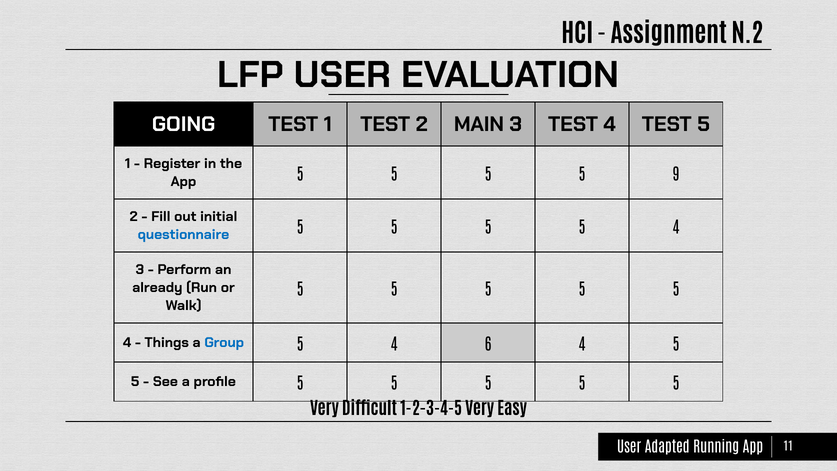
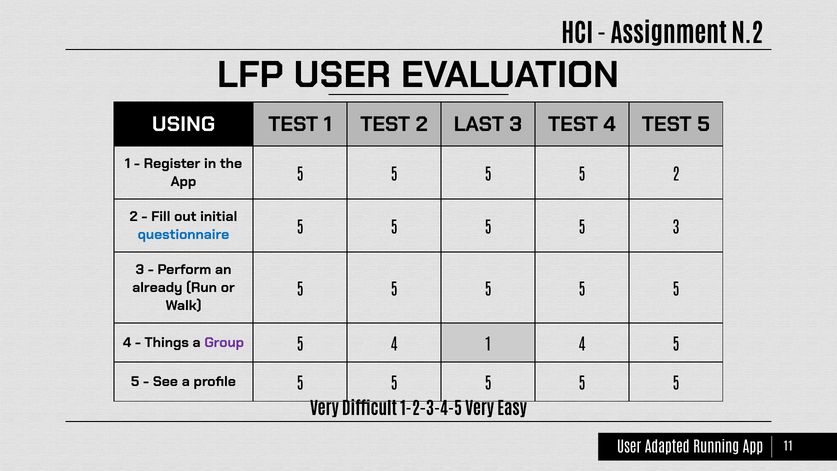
GOING: GOING -> USING (184, 124)
MAIN: MAIN -> LAST (479, 124)
5 9: 9 -> 2 (676, 175)
4: 4 -> 3 (676, 228)
Group colour: blue -> purple (224, 343)
4 6: 6 -> 1 (488, 345)
